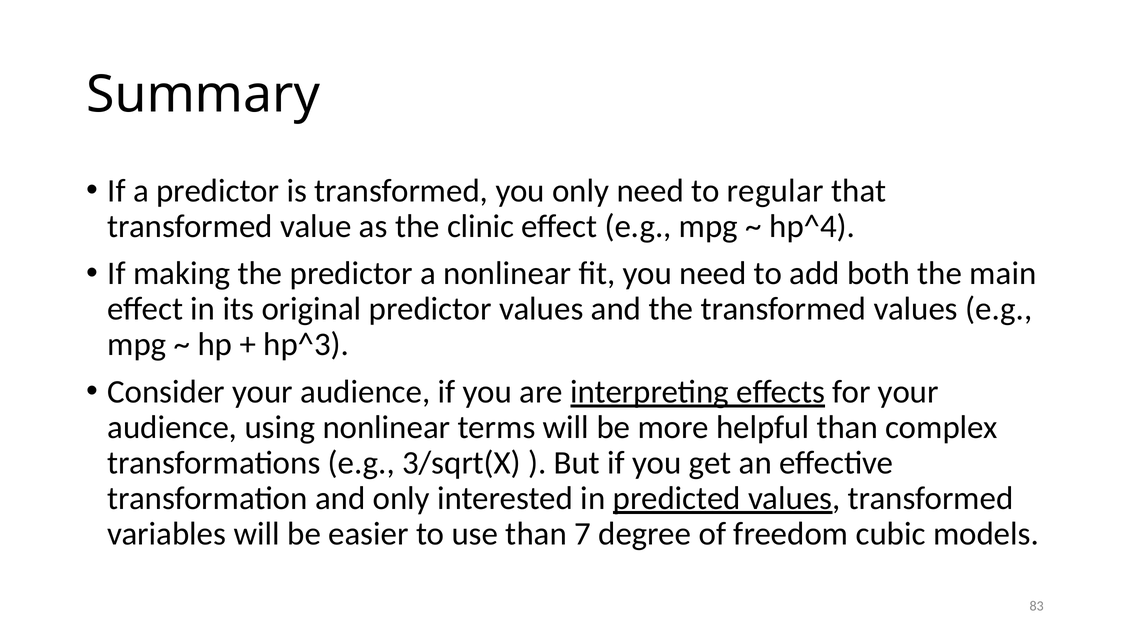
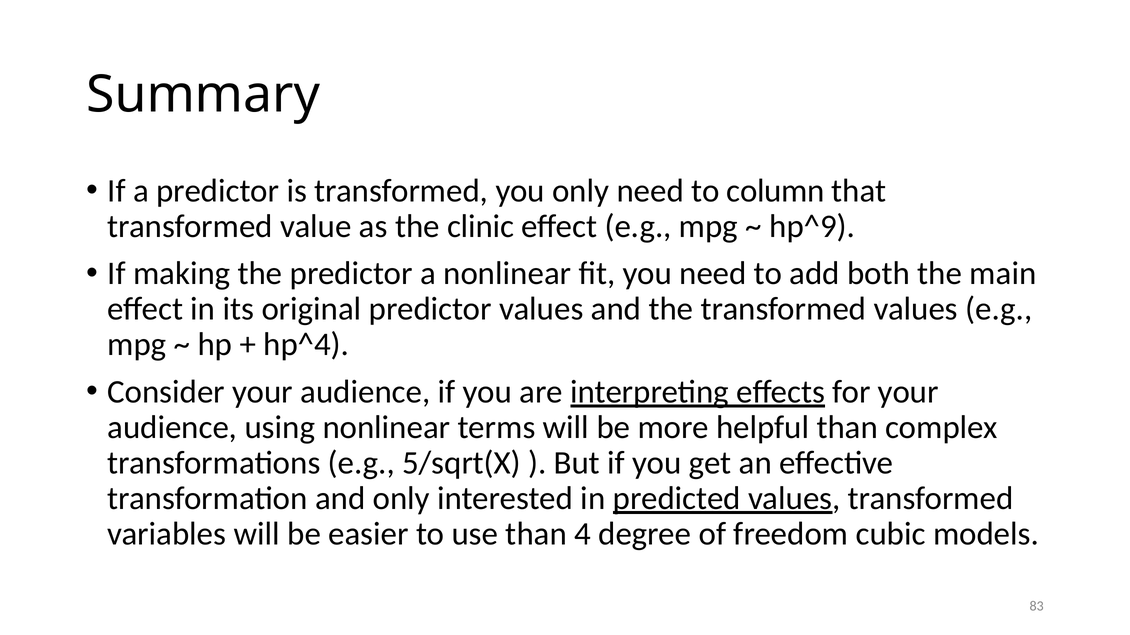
regular: regular -> column (776, 191)
hp^4: hp^4 -> hp^9 (812, 227)
hp^3: hp^3 -> hp^4 (306, 345)
3/sqrt(X: 3/sqrt(X -> 5/sqrt(X (462, 463)
7: 7 -> 4 (583, 534)
